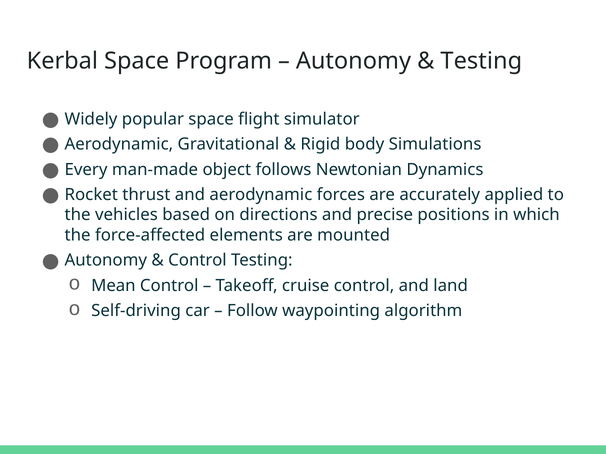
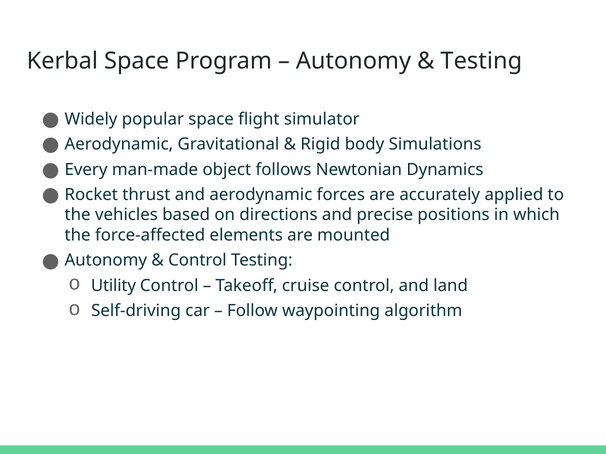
Mean: Mean -> Utility (113, 286)
